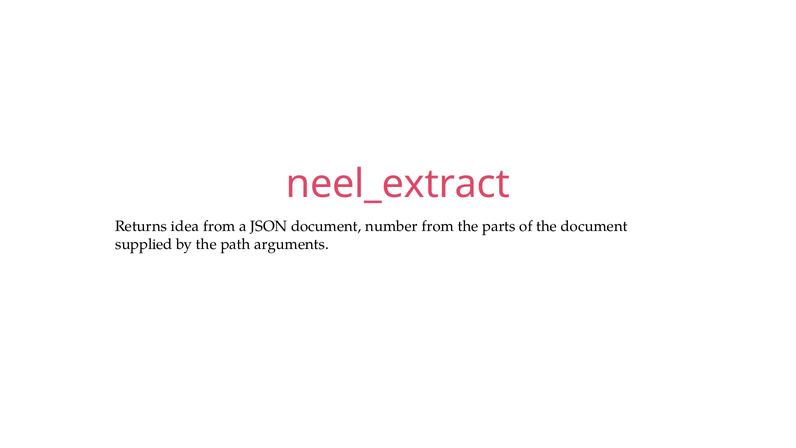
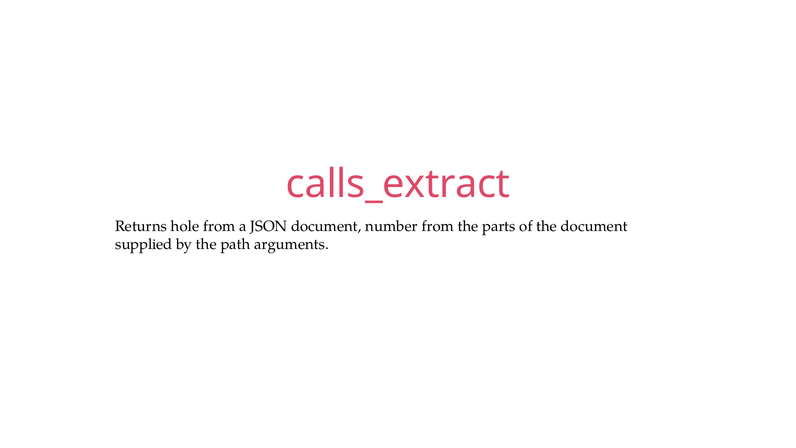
neel_extract: neel_extract -> calls_extract (398, 184)
idea: idea -> hole (185, 226)
